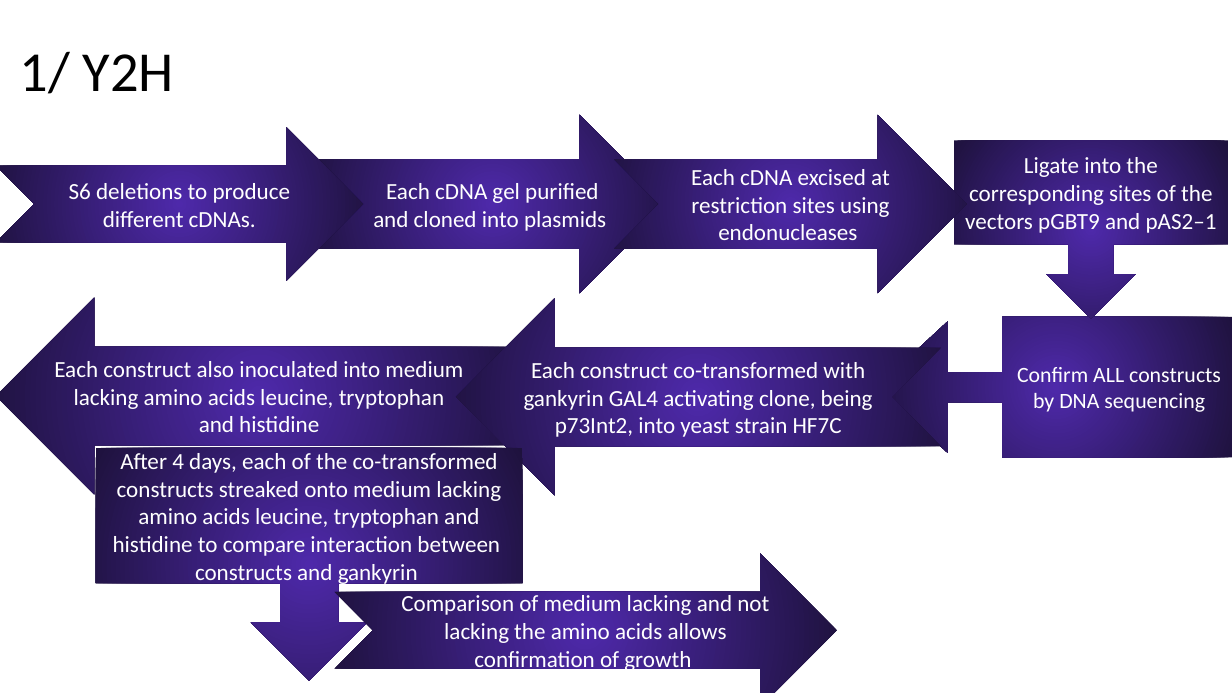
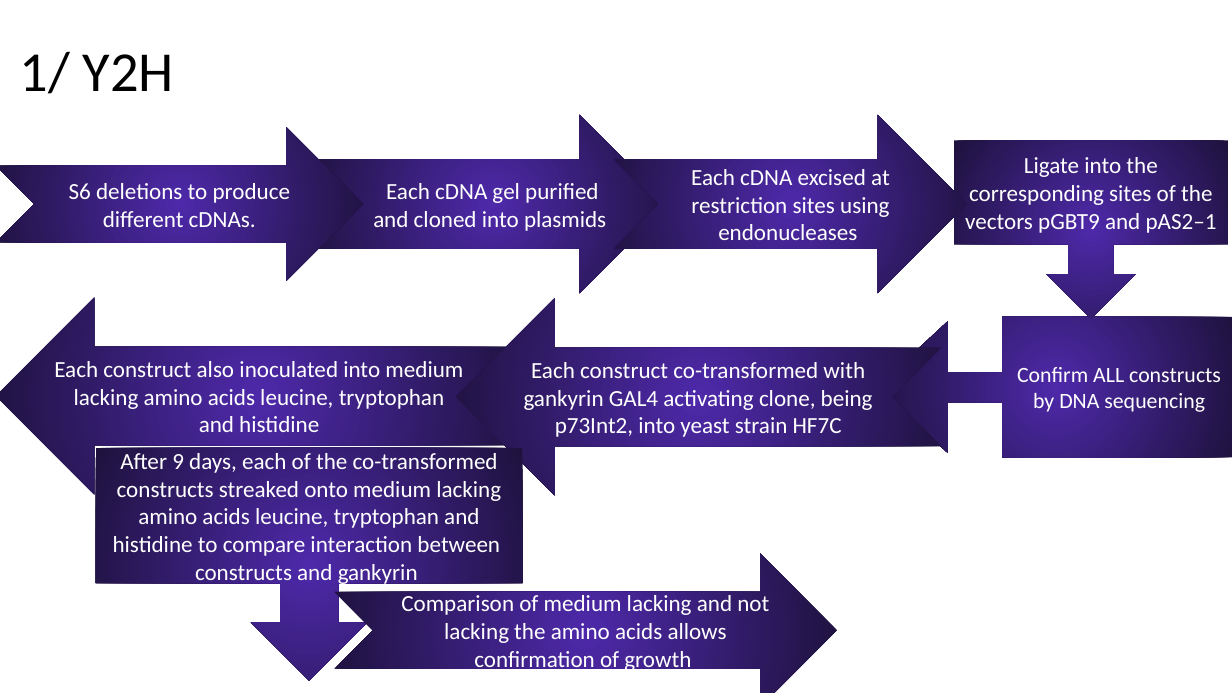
4: 4 -> 9 (178, 462)
